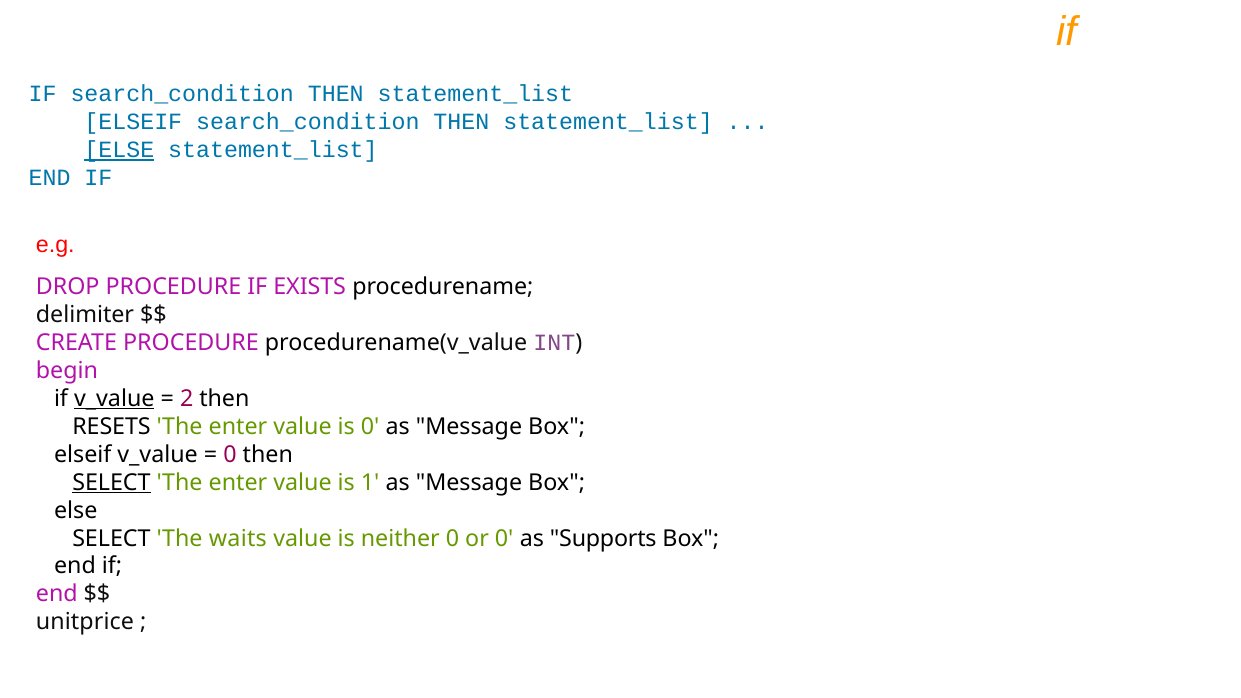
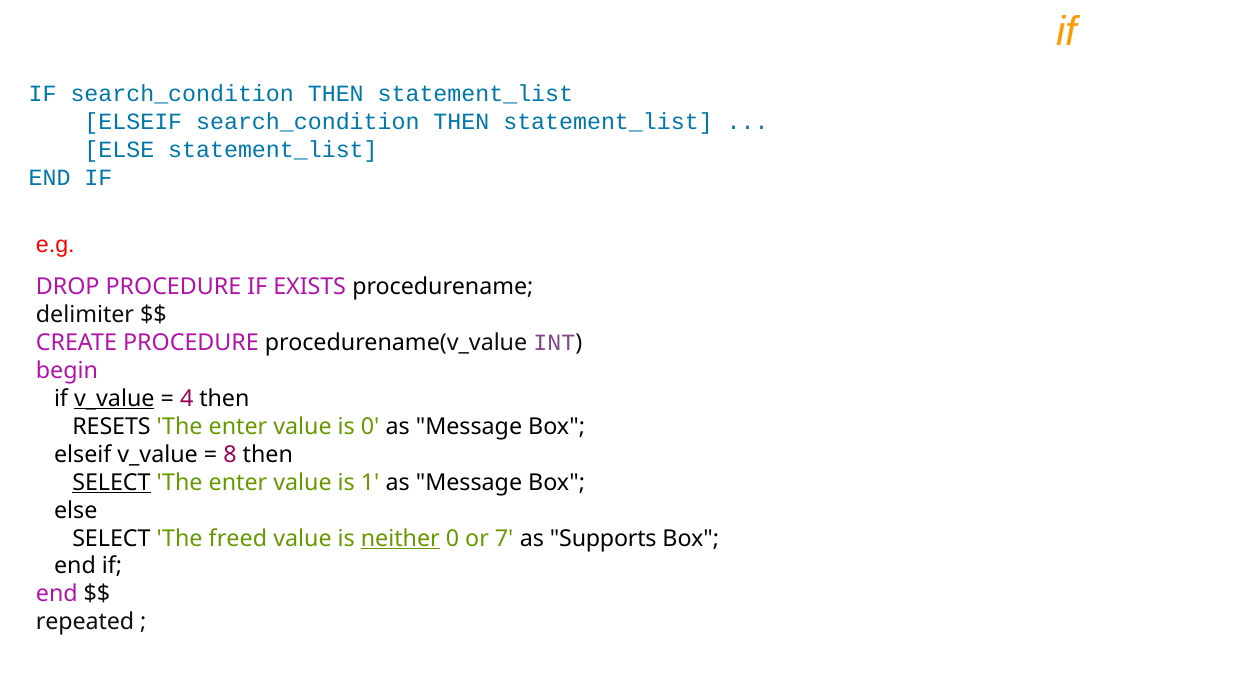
ELSE underline: present -> none (119, 150)
2: 2 -> 4 (187, 399)
0: 0 -> 8 (230, 455)
waits: waits -> freed (238, 538)
neither underline: none -> present (400, 538)
or 0: 0 -> 7 (504, 538)
unitprice: unitprice -> repeated (85, 622)
